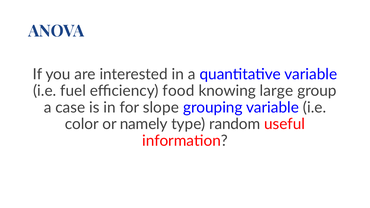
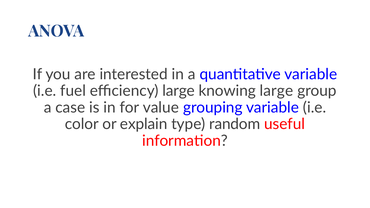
efficiency food: food -> large (179, 91)
slope: slope -> value (161, 108)
namely: namely -> explain (144, 124)
